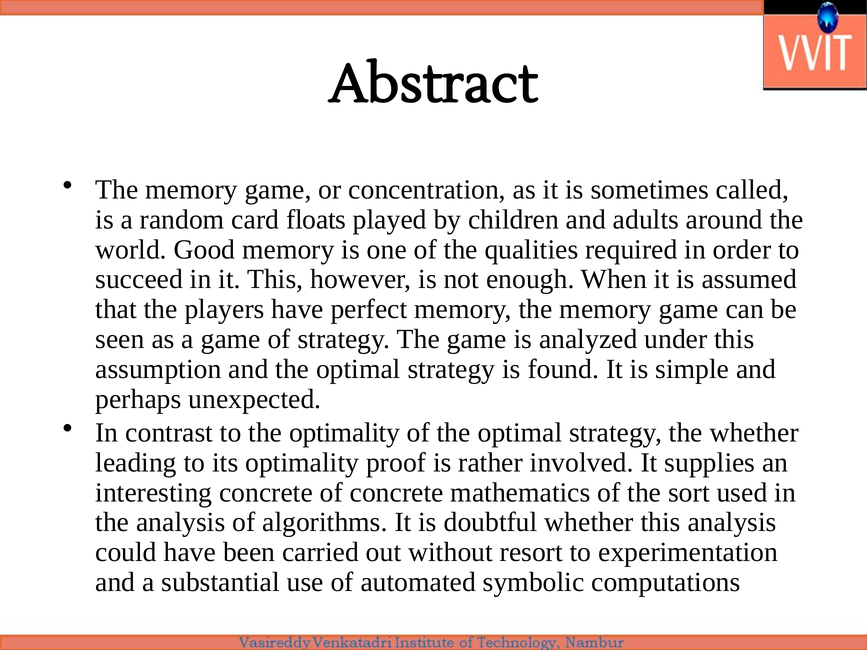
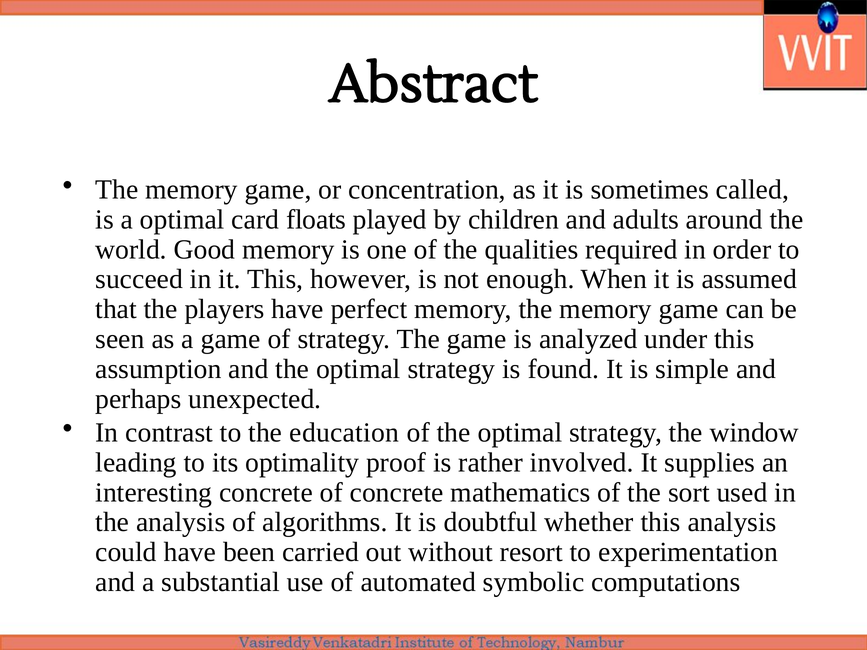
a random: random -> optimal (182, 220)
the optimality: optimality -> education (344, 433)
the whether: whether -> window (754, 433)
